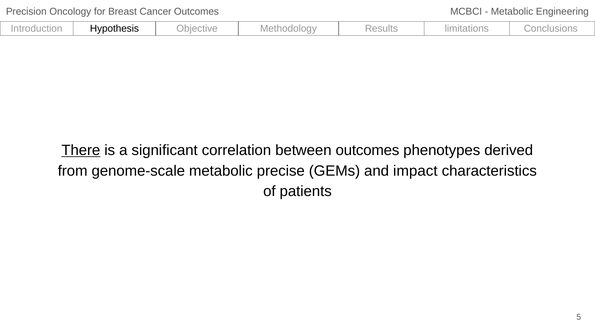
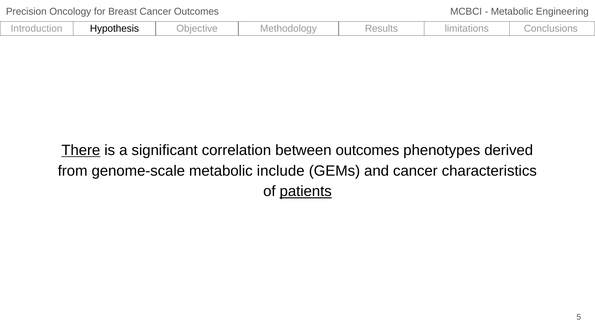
precise: precise -> include (281, 171)
and impact: impact -> cancer (415, 171)
patients underline: none -> present (306, 191)
